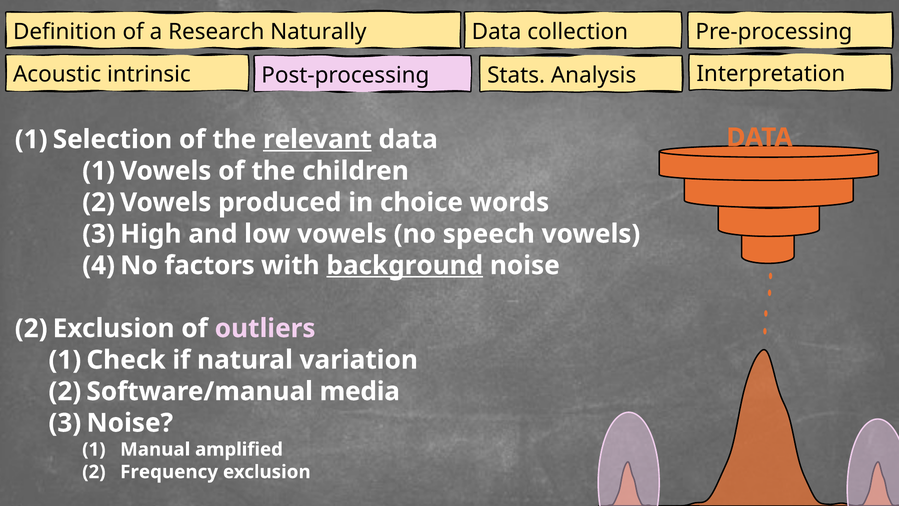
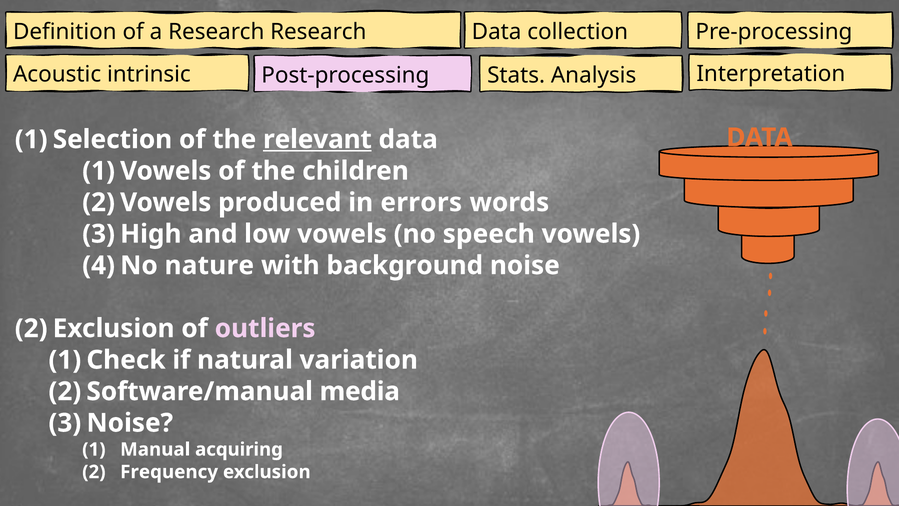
Research Naturally: Naturally -> Research (318, 32)
choice: choice -> errors (421, 202)
factors: factors -> nature (209, 265)
background underline: present -> none (405, 265)
amplified: amplified -> acquiring (239, 449)
